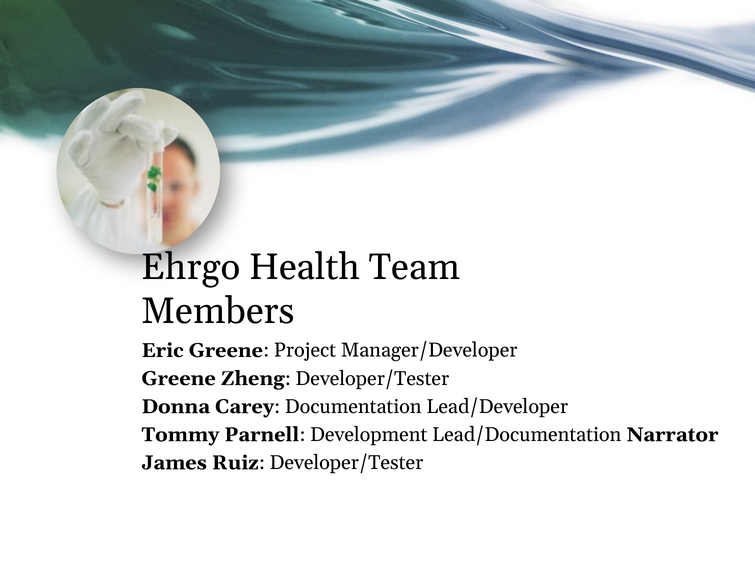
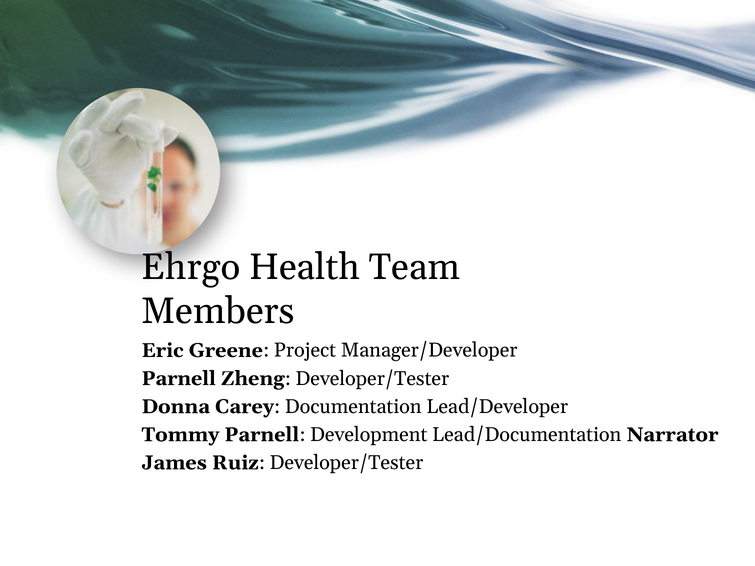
Greene: Greene -> Parnell (179, 379)
